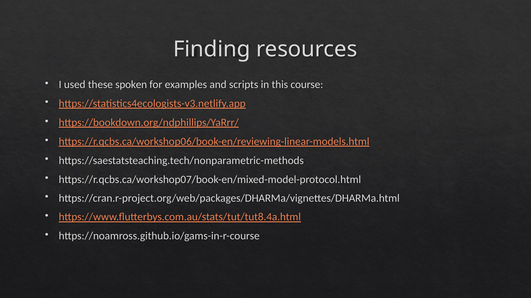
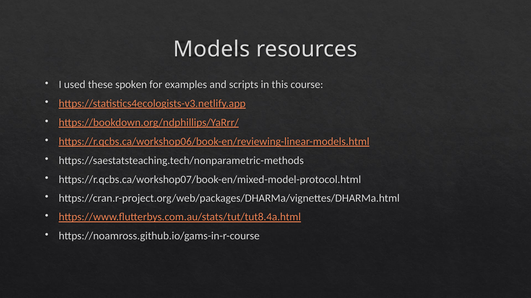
Finding: Finding -> Models (212, 49)
